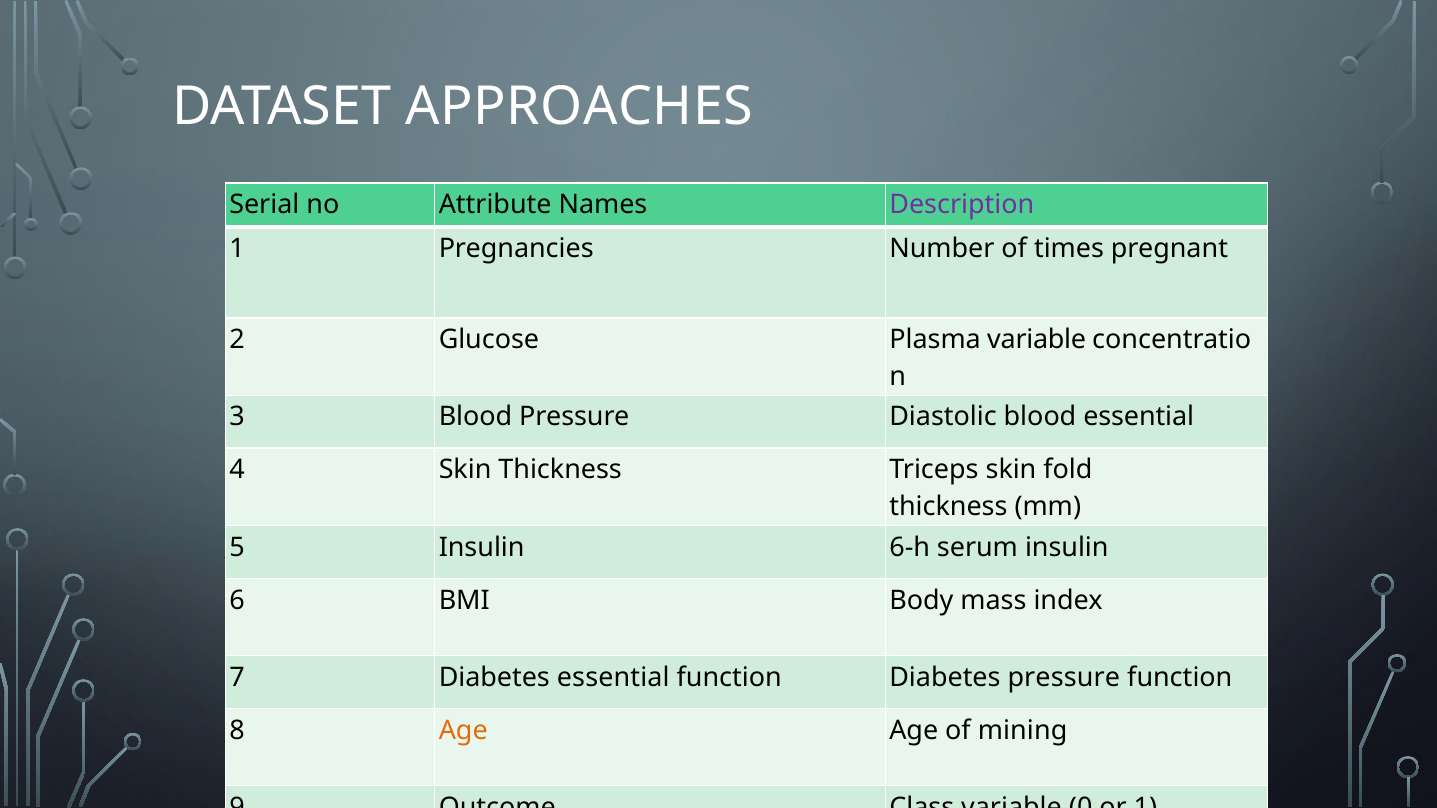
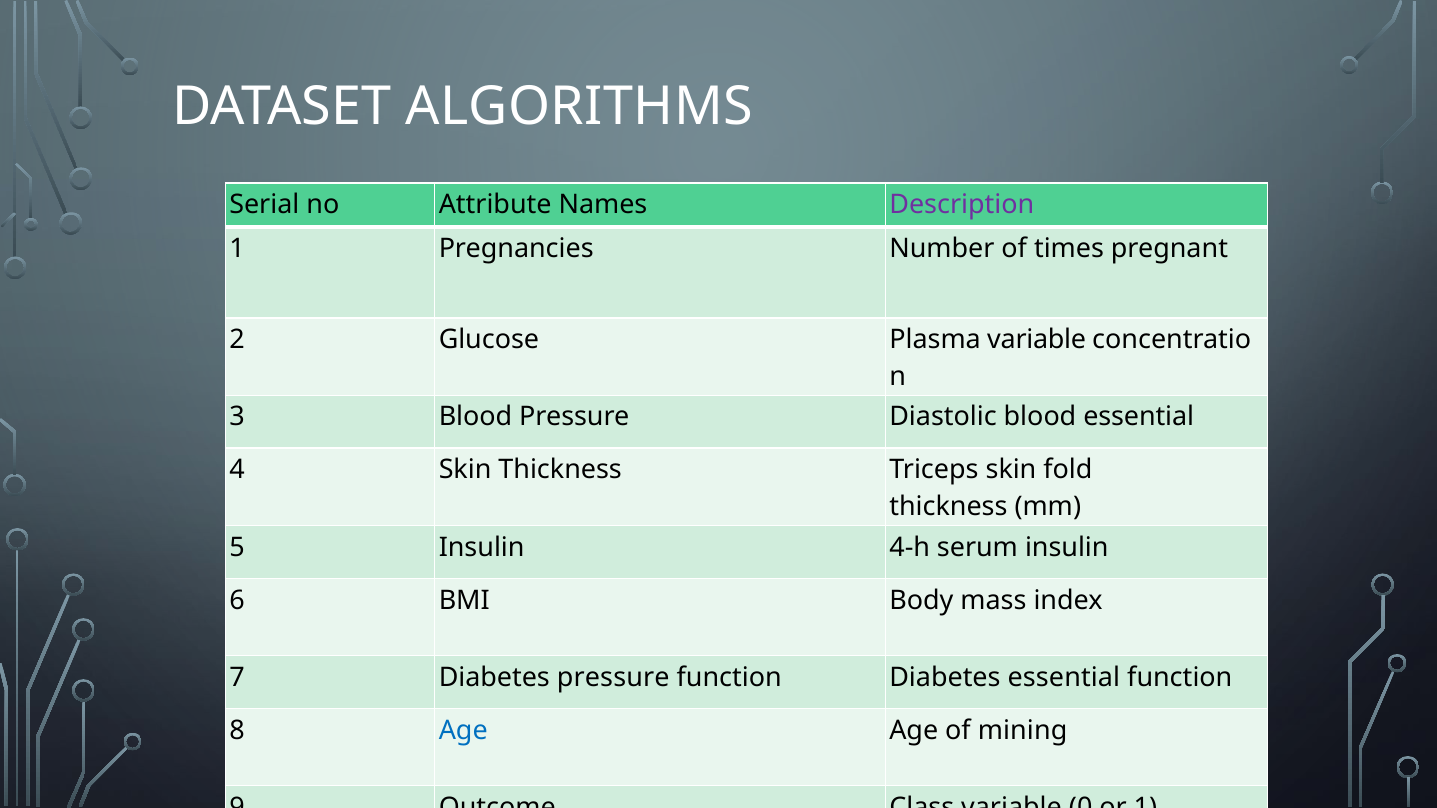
APPROACHES: APPROACHES -> ALGORITHMS (579, 107)
6-h: 6-h -> 4-h (910, 547)
Diabetes essential: essential -> pressure (613, 678)
Diabetes pressure: pressure -> essential (1064, 678)
Age colour: orange -> blue (463, 731)
